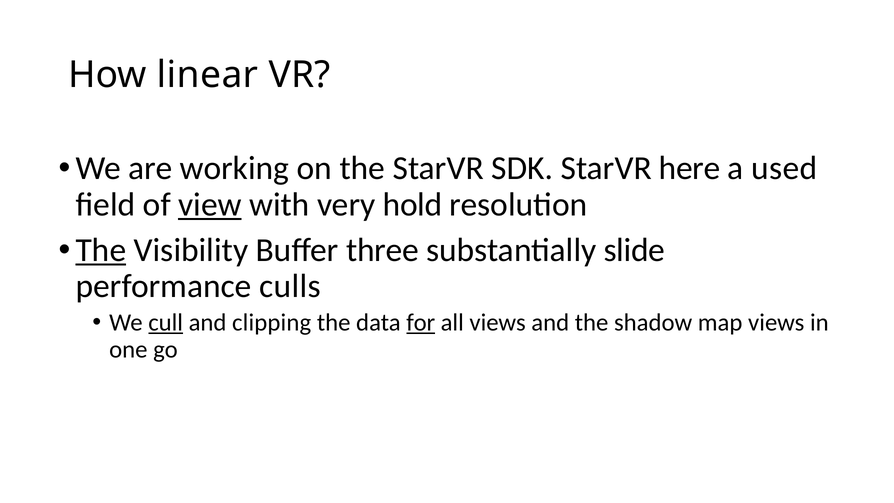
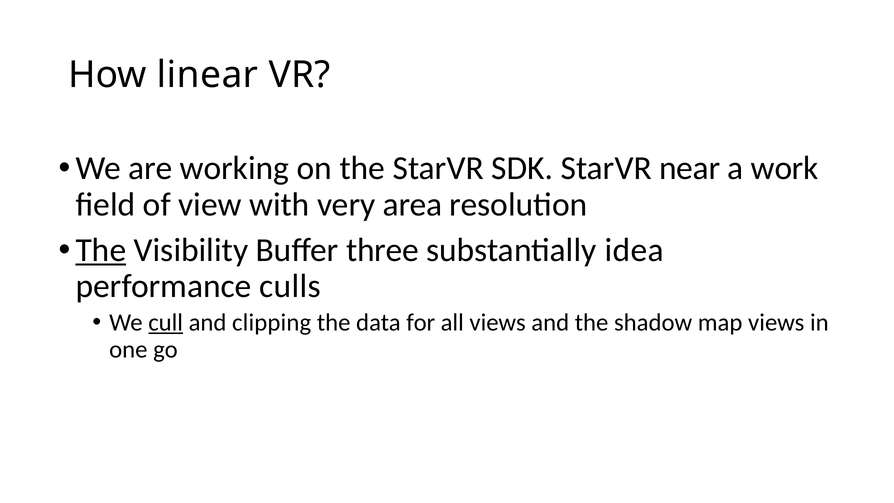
here: here -> near (690, 168)
used: used -> work (785, 168)
view underline: present -> none (210, 205)
hold: hold -> area (413, 205)
slide: slide -> idea (634, 250)
for underline: present -> none (421, 323)
